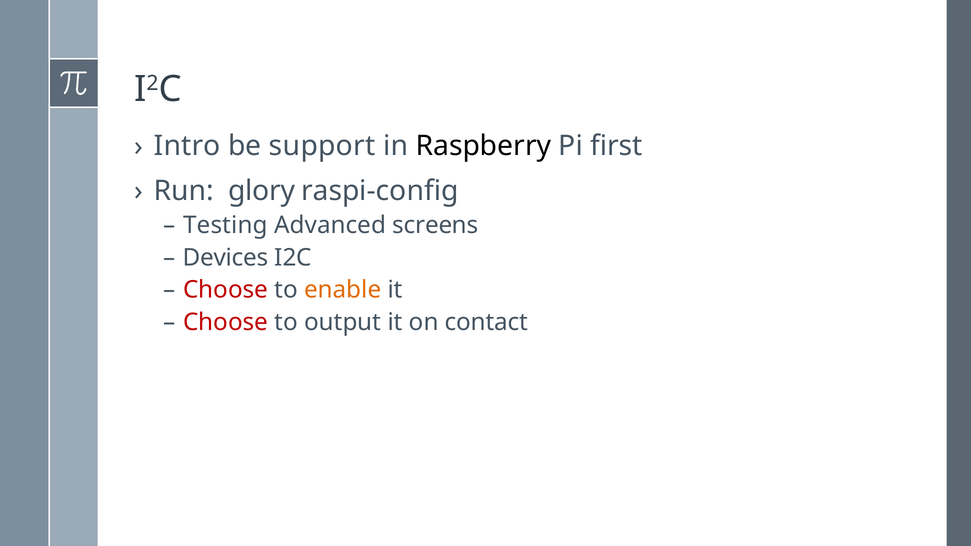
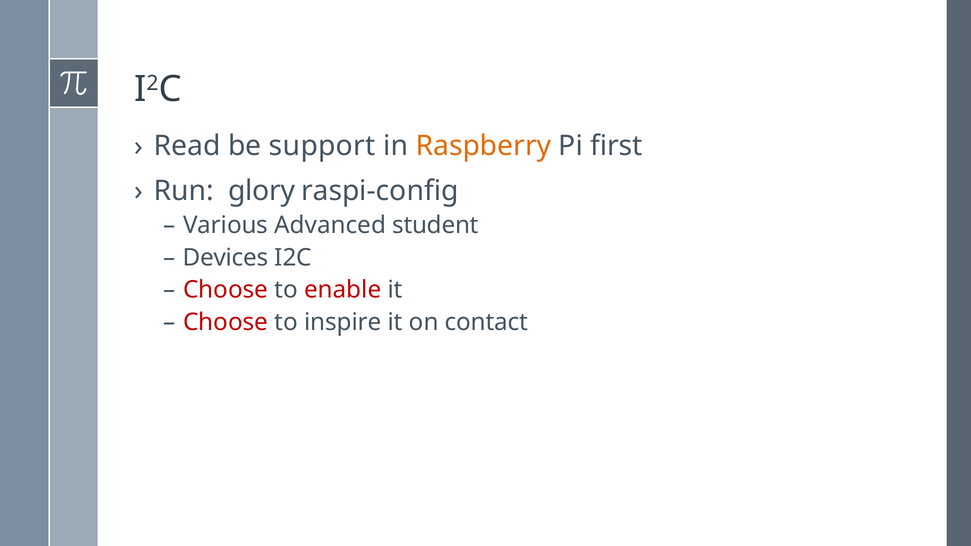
Intro: Intro -> Read (187, 146)
Raspberry colour: black -> orange (483, 146)
Testing: Testing -> Various (226, 225)
screens: screens -> student (435, 225)
enable colour: orange -> red (343, 290)
output: output -> inspire (343, 322)
